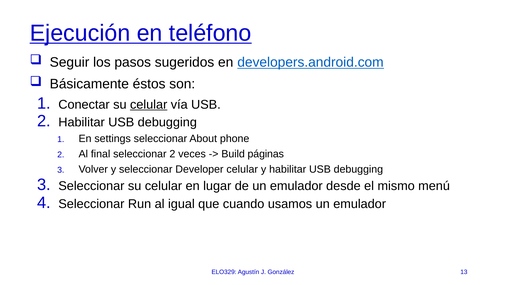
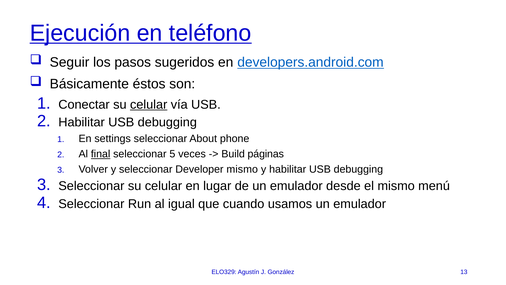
final underline: none -> present (101, 154)
seleccionar 2: 2 -> 5 (172, 154)
Developer celular: celular -> mismo (242, 169)
